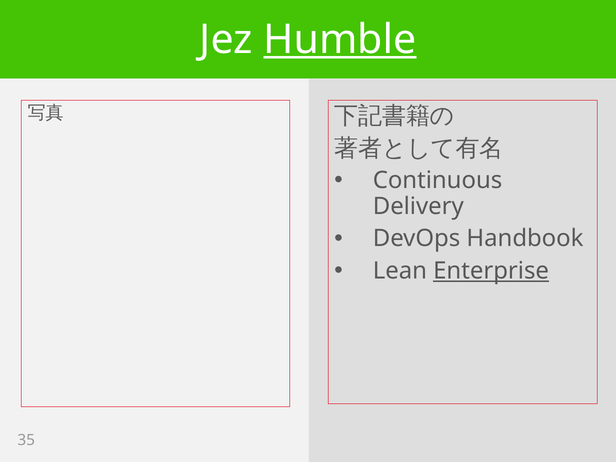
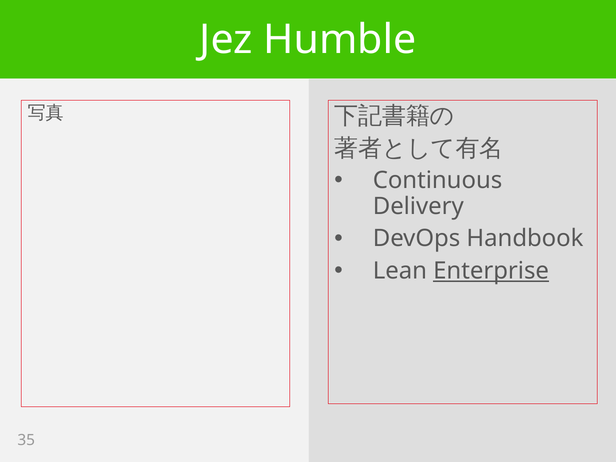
Humble underline: present -> none (340, 40)
